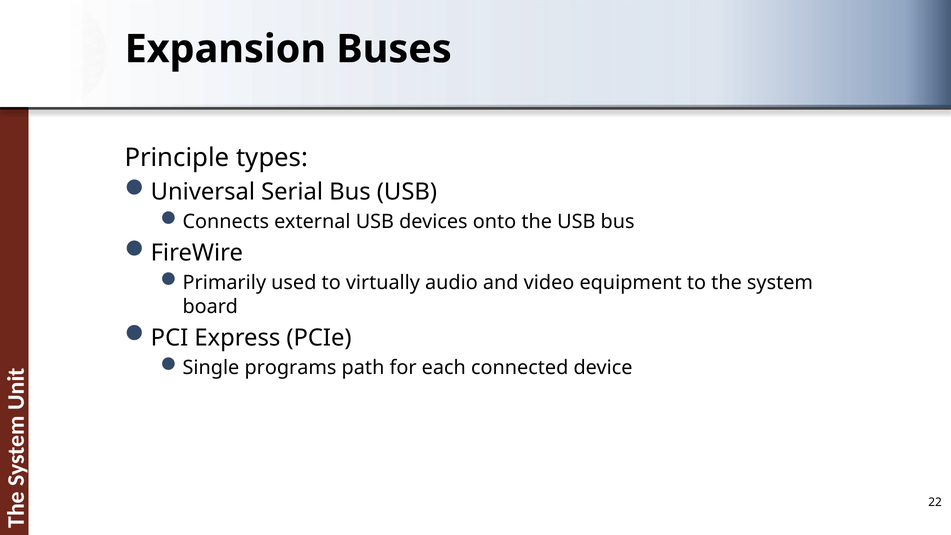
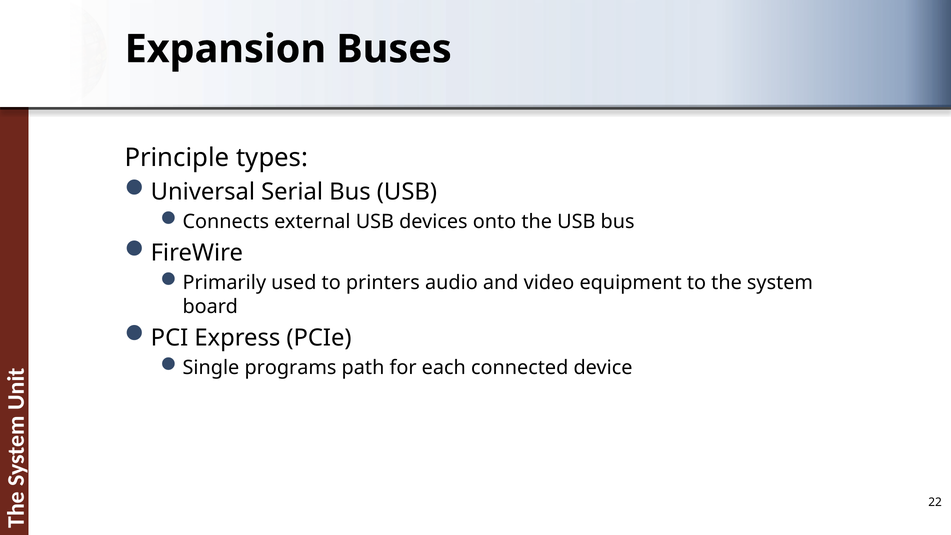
virtually: virtually -> printers (383, 283)
